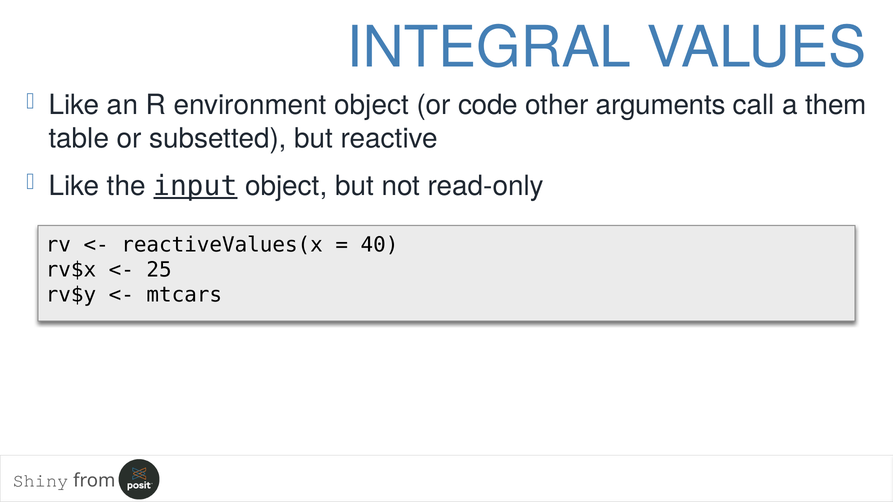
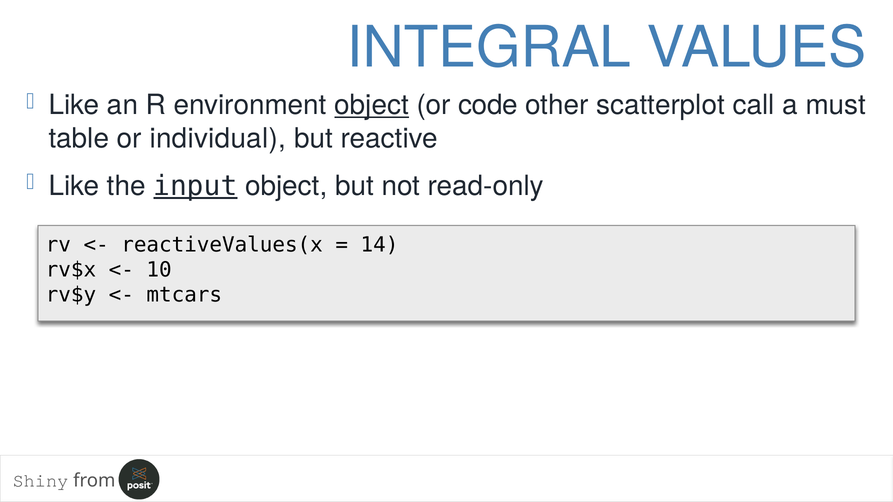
object underline: none -> present (372, 105)
arguments: arguments -> scatterplot (661, 105)
them: them -> must (836, 105)
subsetted: subsetted -> individual (218, 139)
40: 40 -> 14 (379, 245)
25: 25 -> 10 (159, 270)
